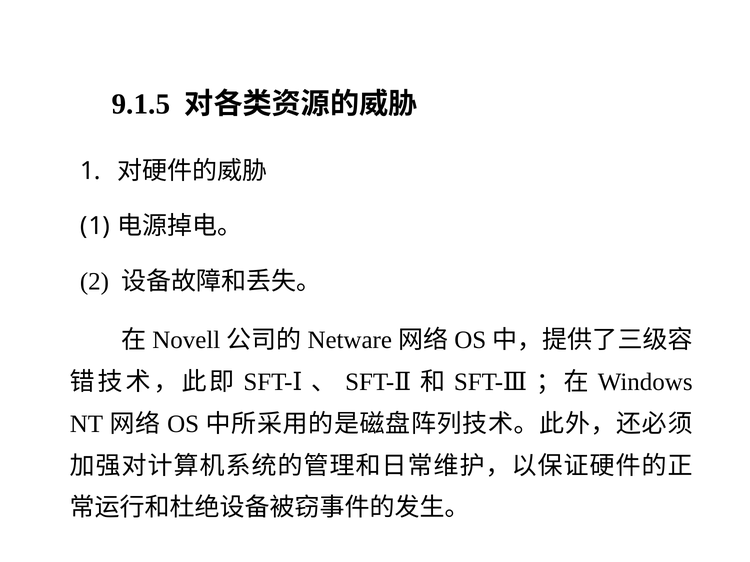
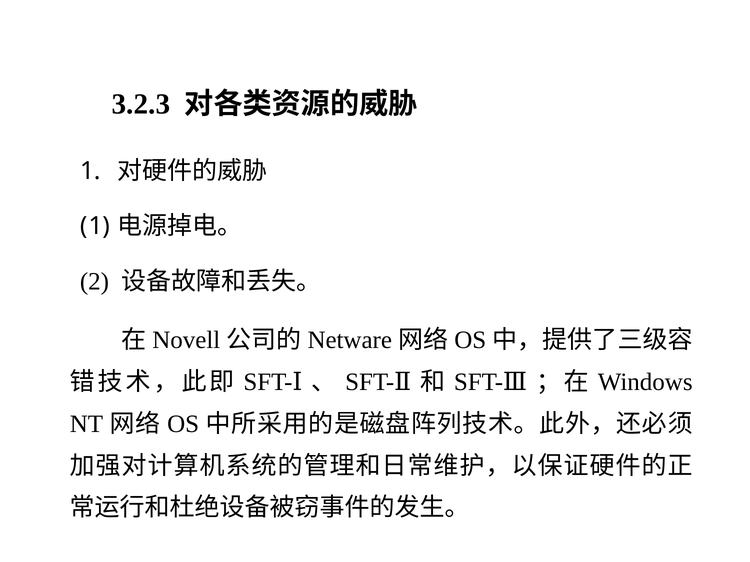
9.1.5: 9.1.5 -> 3.2.3 (141, 104)
